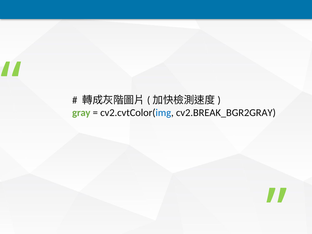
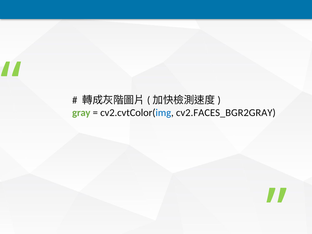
cv2.BREAK_BGR2GRAY: cv2.BREAK_BGR2GRAY -> cv2.FACES_BGR2GRAY (226, 113)
